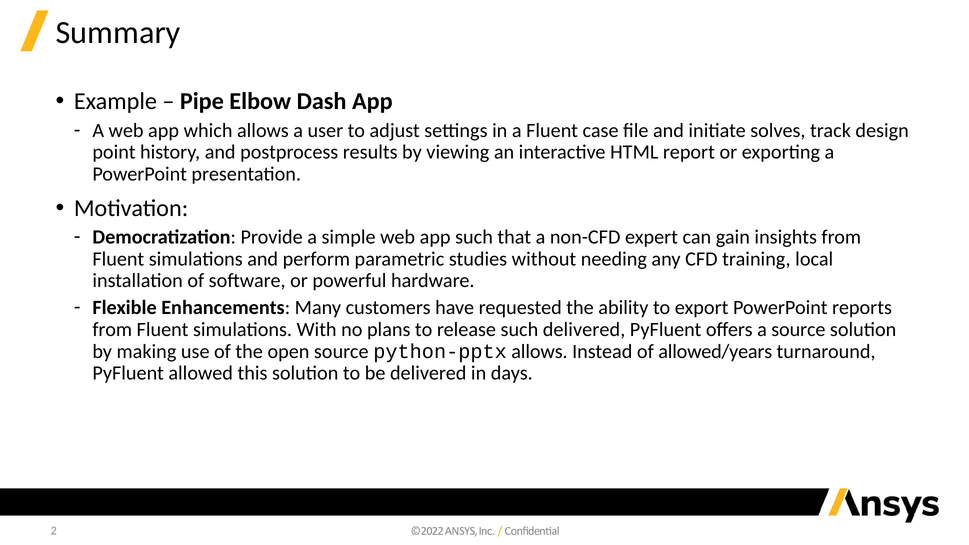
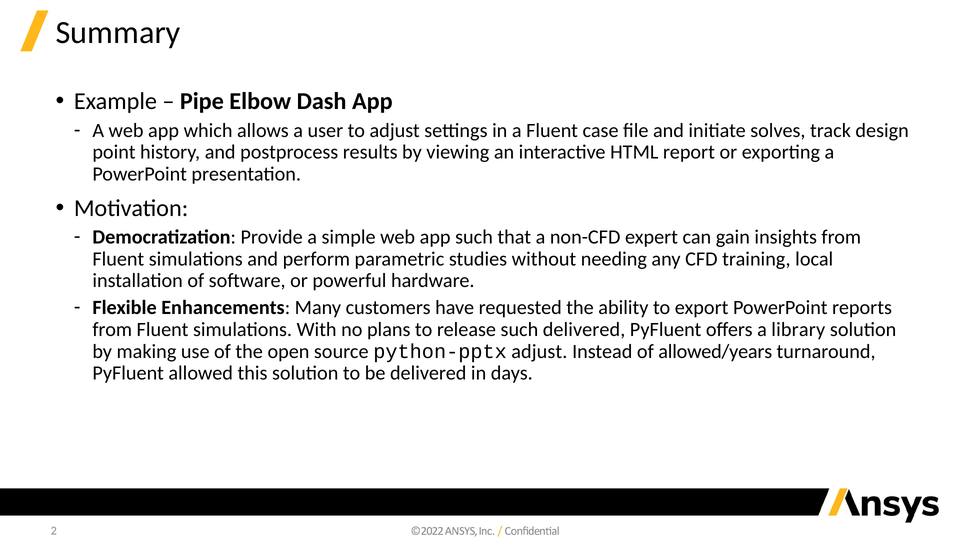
a source: source -> library (798, 330)
python-pptx allows: allows -> adjust (539, 351)
